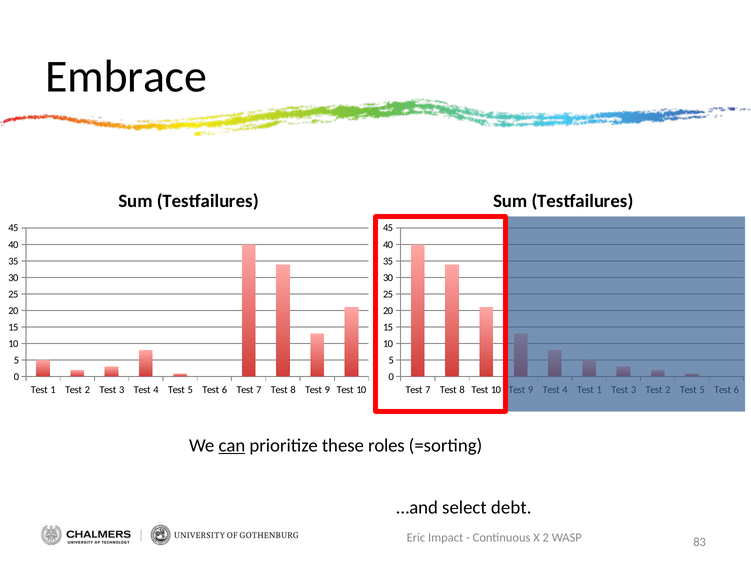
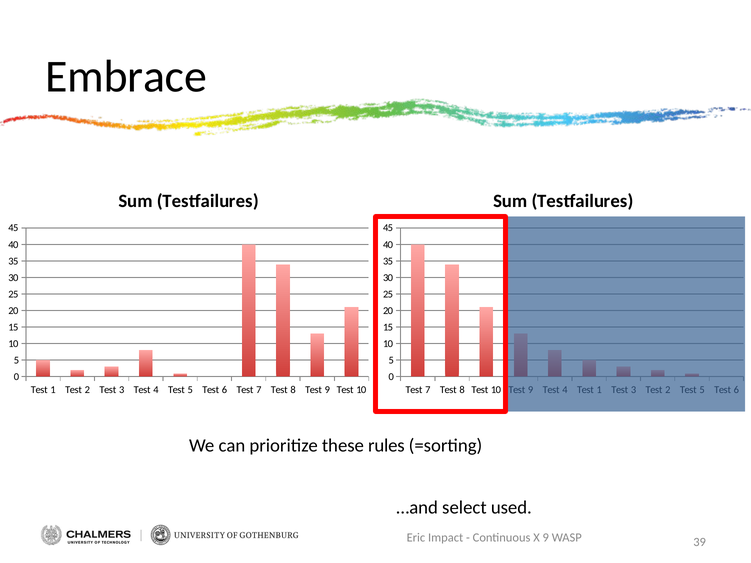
can underline: present -> none (232, 446)
roles: roles -> rules (386, 446)
debt: debt -> used (511, 508)
X 2: 2 -> 9 (546, 538)
83: 83 -> 39 (700, 542)
